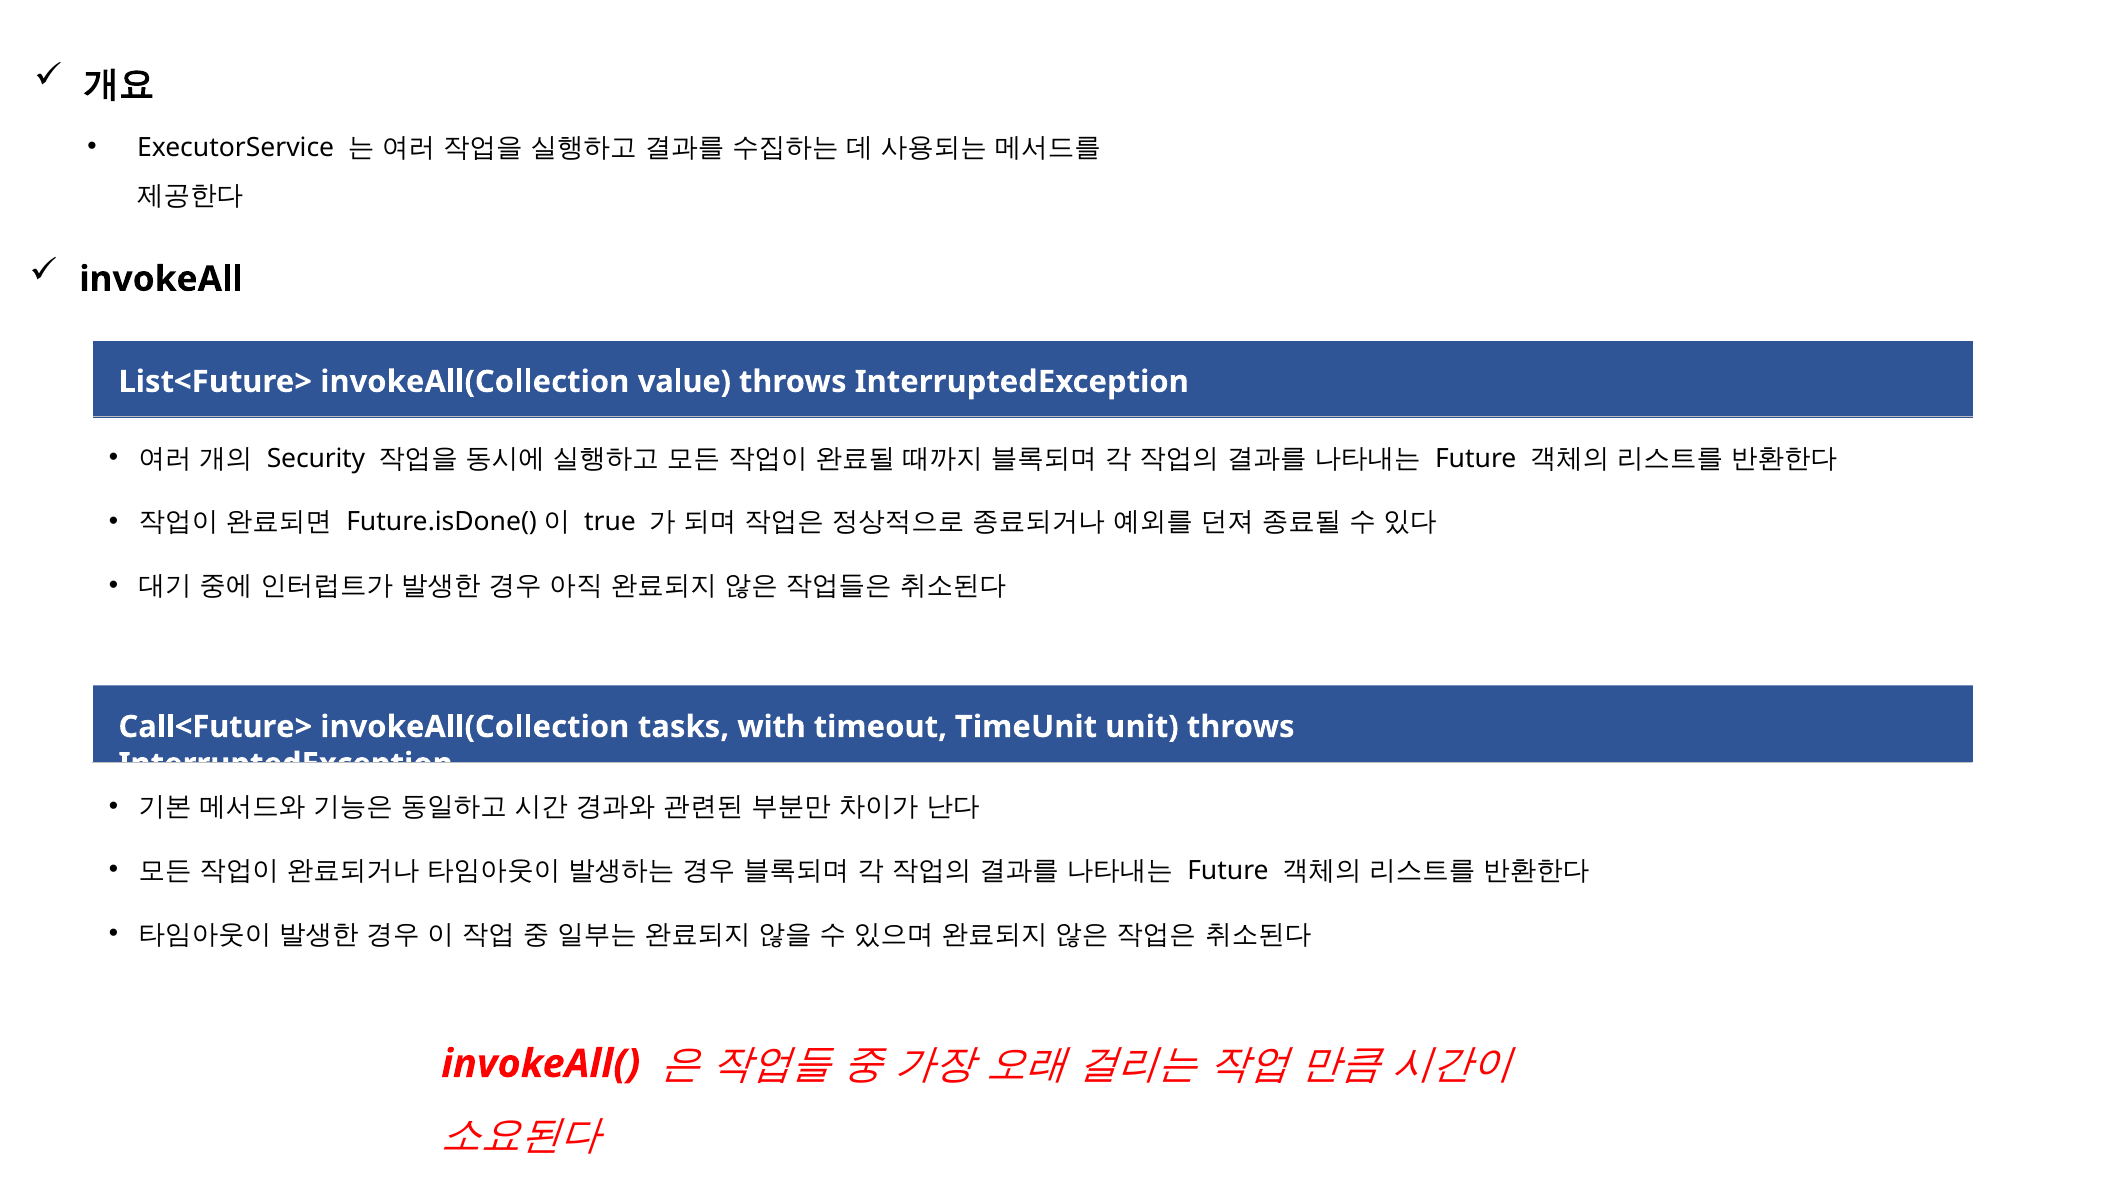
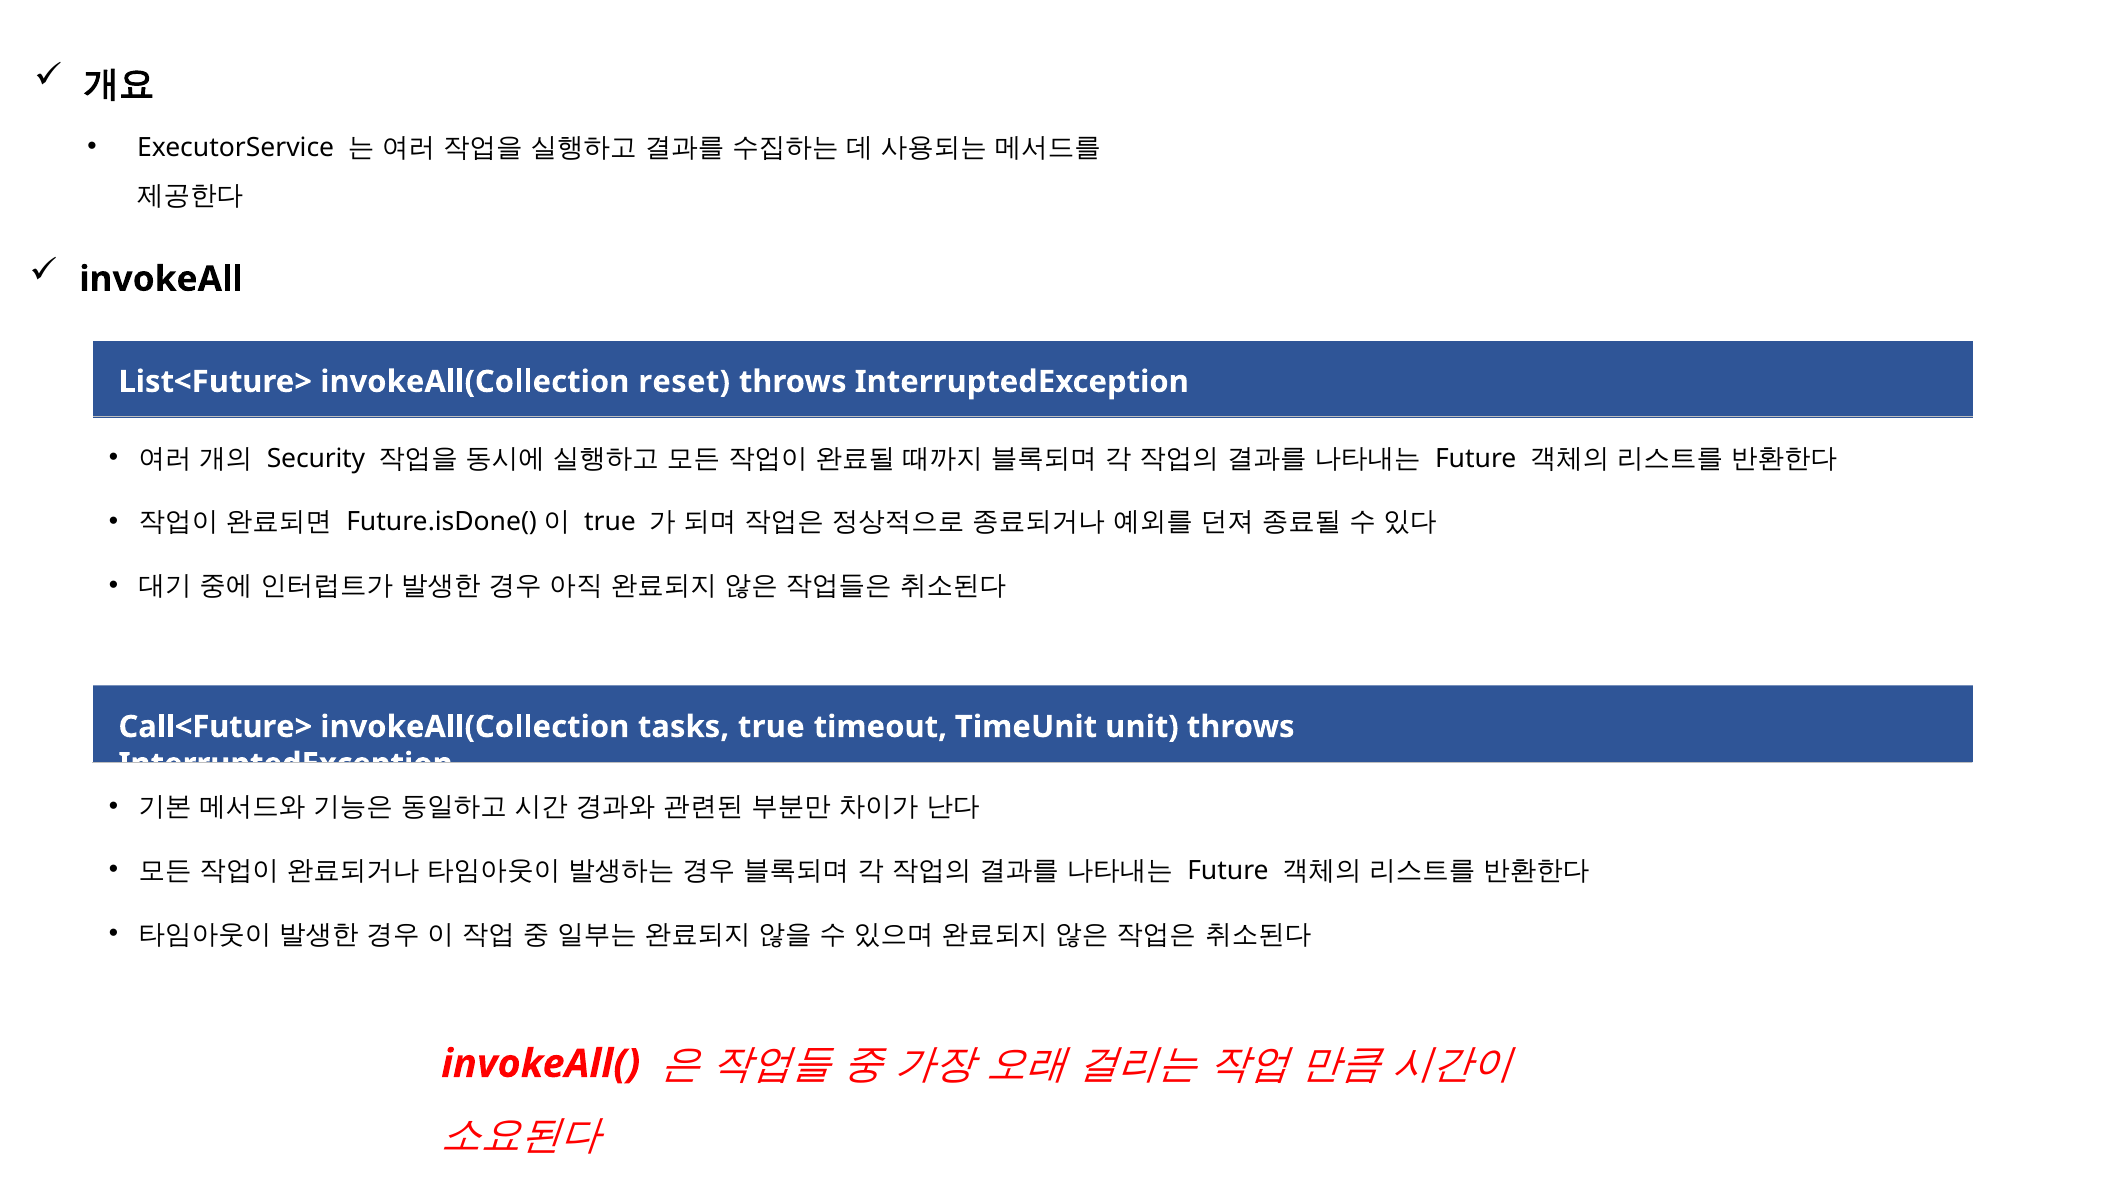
value: value -> reset (684, 382)
tasks with: with -> true (771, 727)
